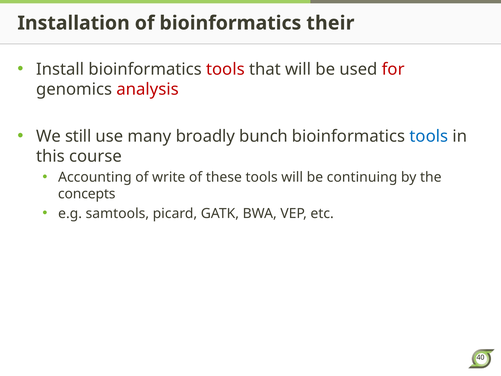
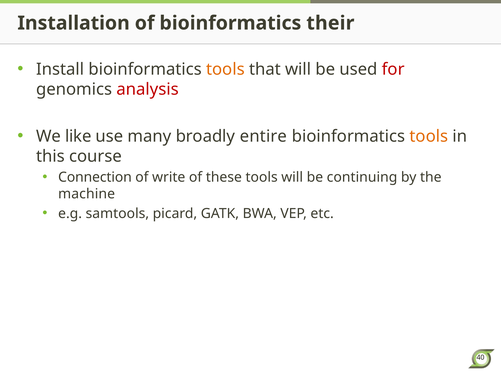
tools colour: red -> orange (225, 69)
still: still -> like (78, 136)
bunch: bunch -> entire (263, 136)
tools colour: blue -> orange (429, 136)
Accounting: Accounting -> Connection (95, 177)
concepts: concepts -> machine (87, 194)
